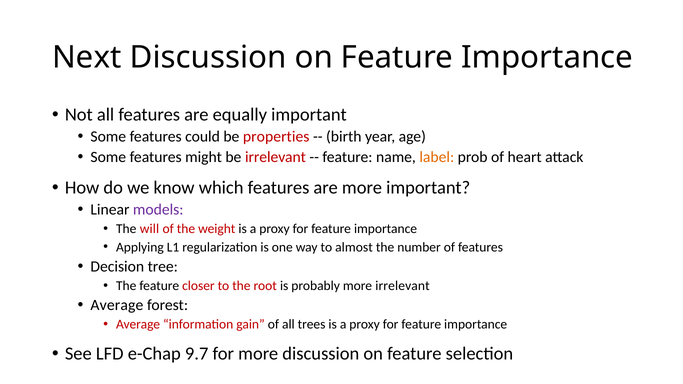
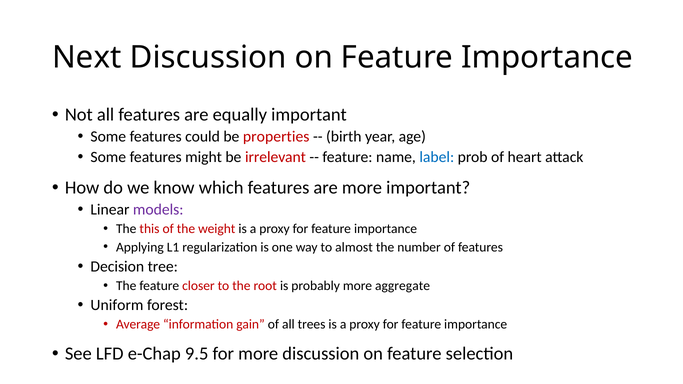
label colour: orange -> blue (437, 157)
will: will -> this (149, 229)
more irrelevant: irrelevant -> aggregate (403, 286)
Average: Average -> Uniform (117, 305)
9.7: 9.7 -> 9.5 (197, 354)
